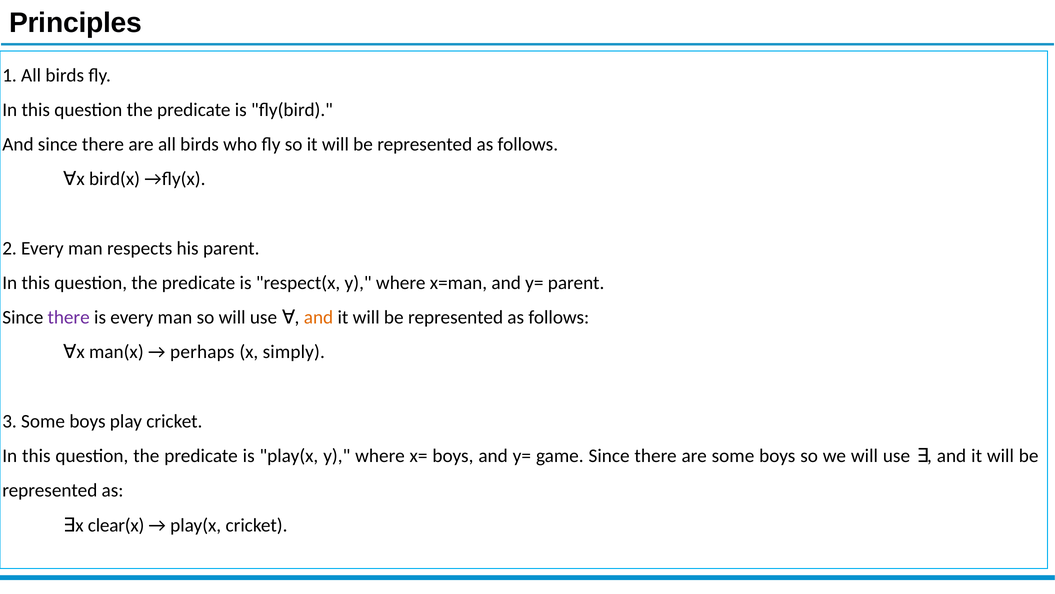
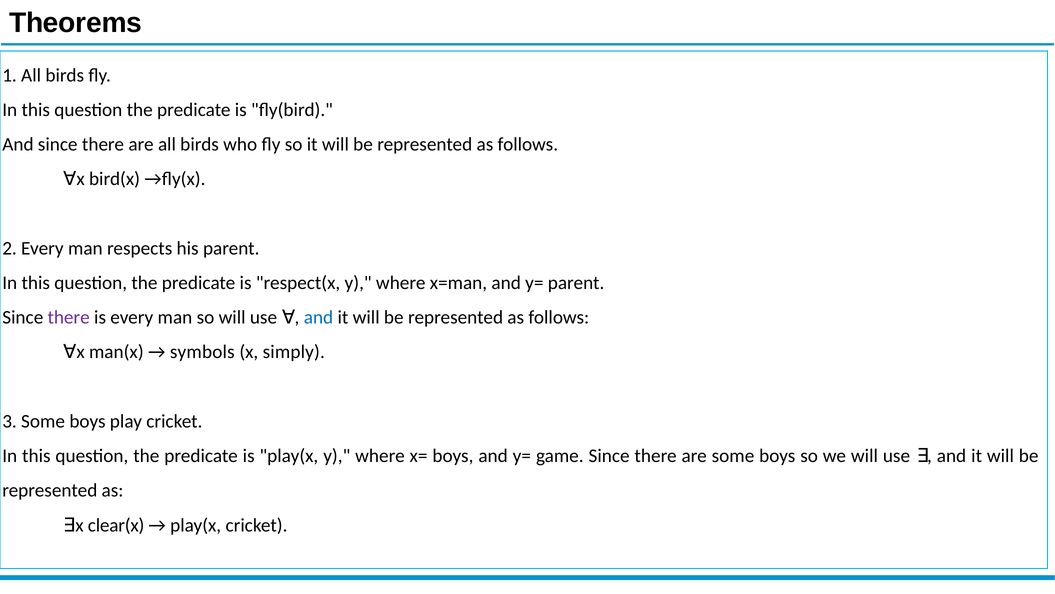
Principles: Principles -> Theorems (76, 23)
and colour: orange -> blue (318, 317)
perhaps: perhaps -> symbols (202, 352)
